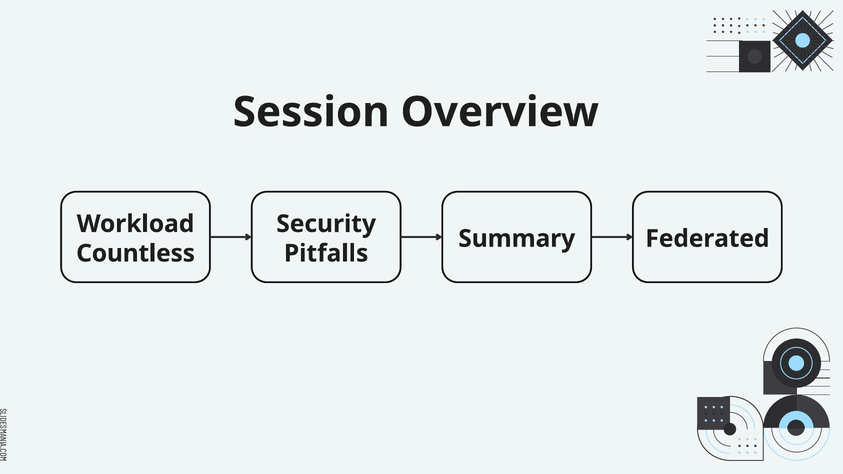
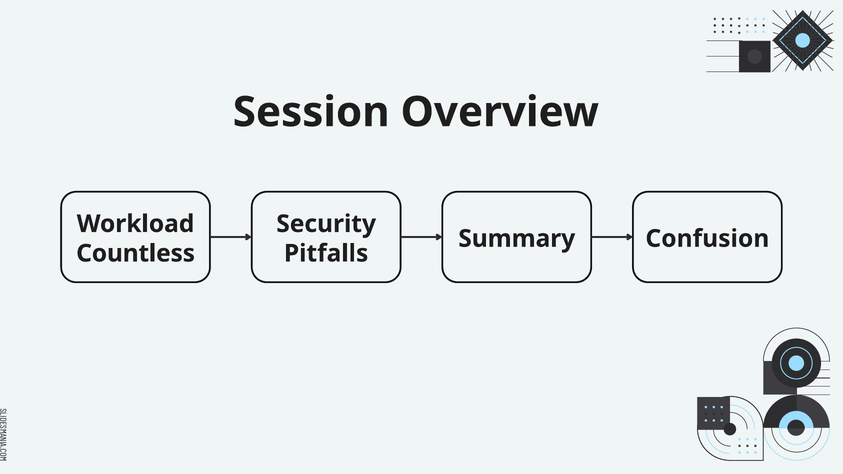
Federated: Federated -> Confusion (707, 239)
